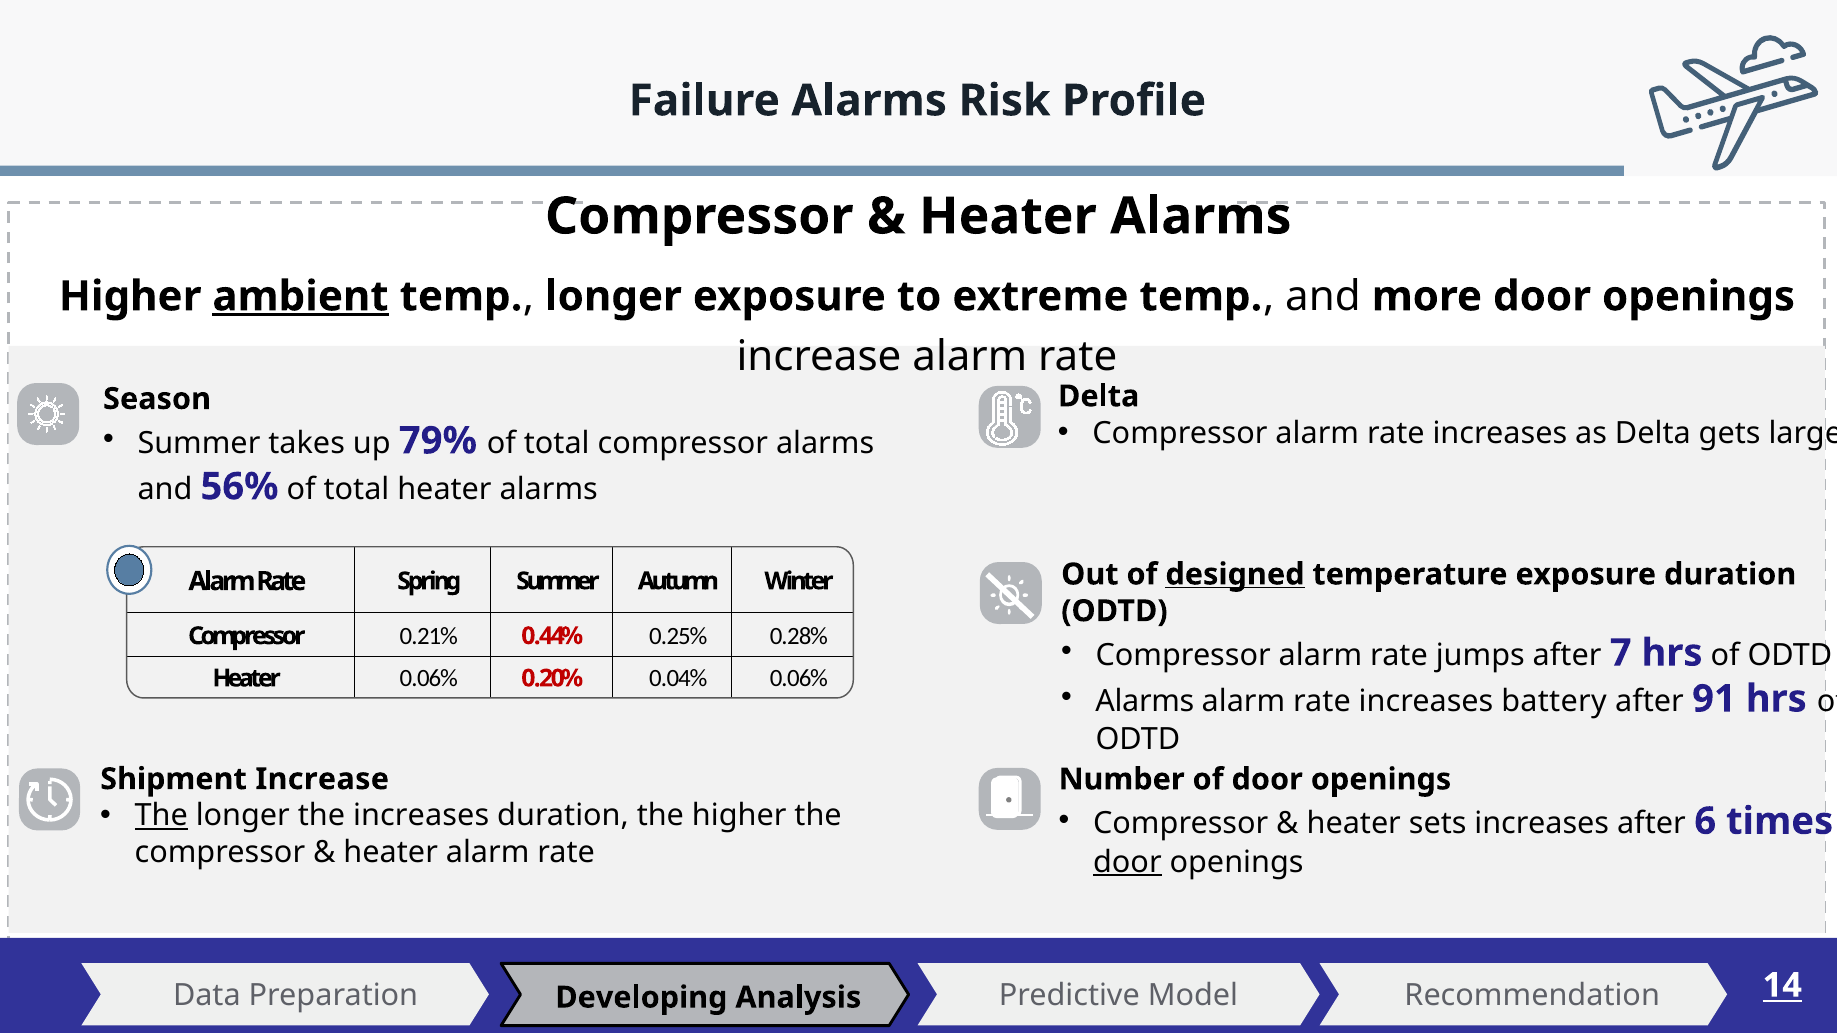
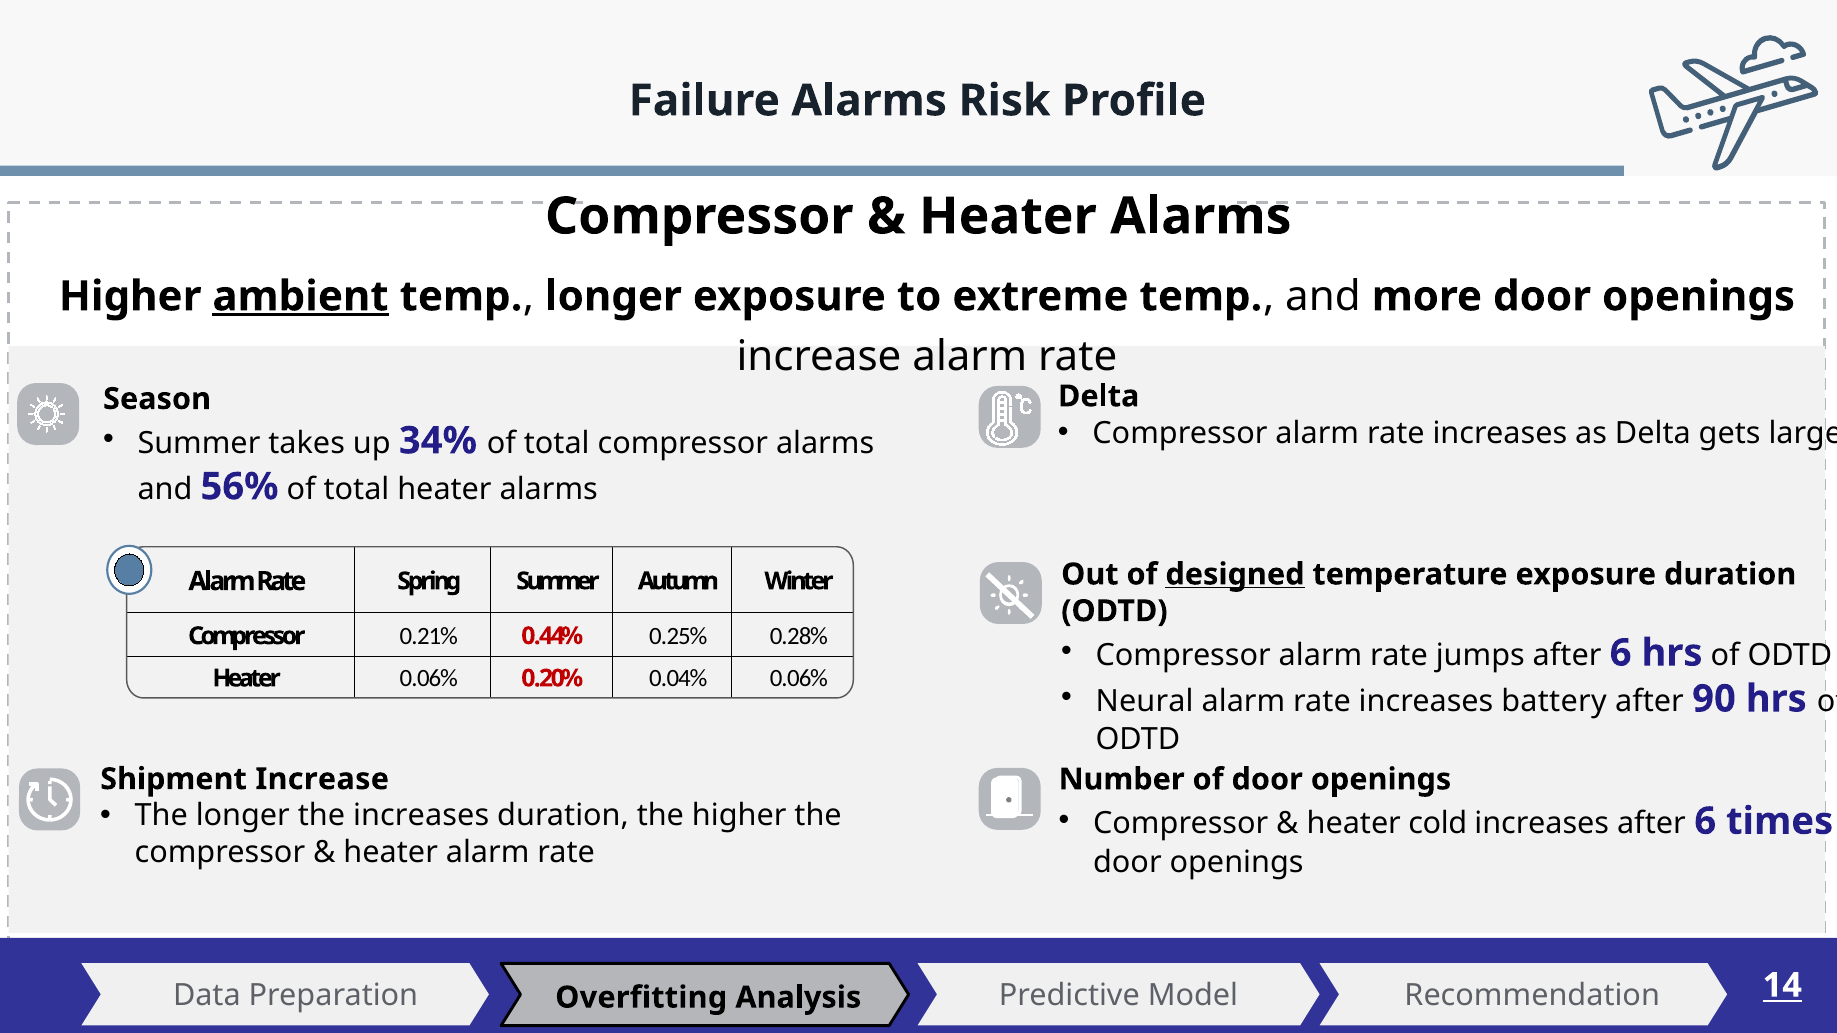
79%: 79% -> 34% (438, 441)
jumps after 7: 7 -> 6 (1621, 653)
Alarms: Alarms -> Neural (1145, 702)
91: 91 -> 90 (1714, 699)
The underline: present -> none (161, 816)
sets: sets -> cold (1438, 824)
door underline: present -> none (1127, 862)
Developing: Developing -> Overfitting (641, 998)
